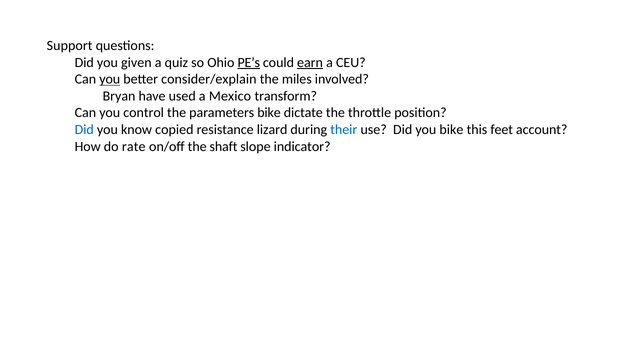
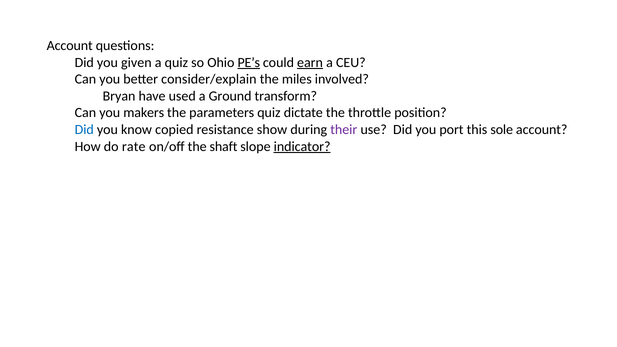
Support: Support -> Account (70, 46)
you underline: present -> none (110, 79)
Mexico: Mexico -> Ground (230, 96)
control: control -> makers (144, 113)
parameters bike: bike -> quiz (269, 113)
lizard: lizard -> show (272, 130)
their colour: blue -> purple (344, 130)
you bike: bike -> port (451, 130)
feet: feet -> sole (502, 130)
indicator underline: none -> present (302, 146)
